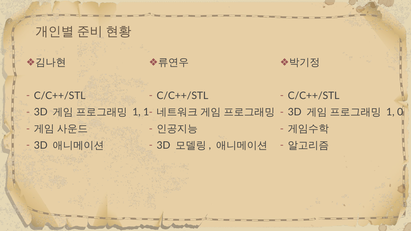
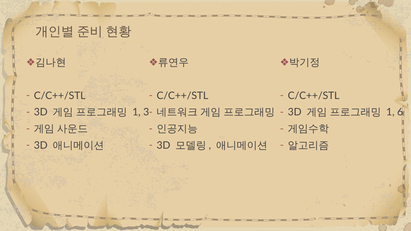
1 1: 1 -> 3 (146, 112)
0: 0 -> 6 (400, 112)
